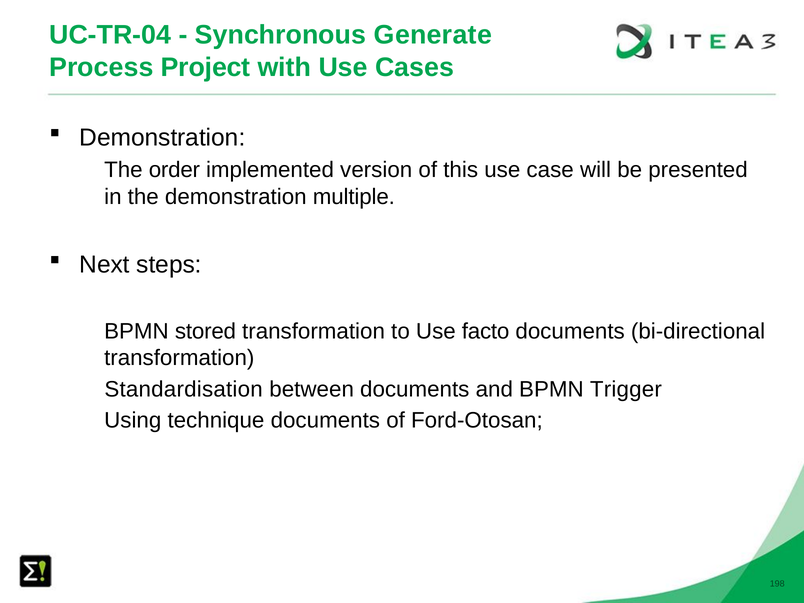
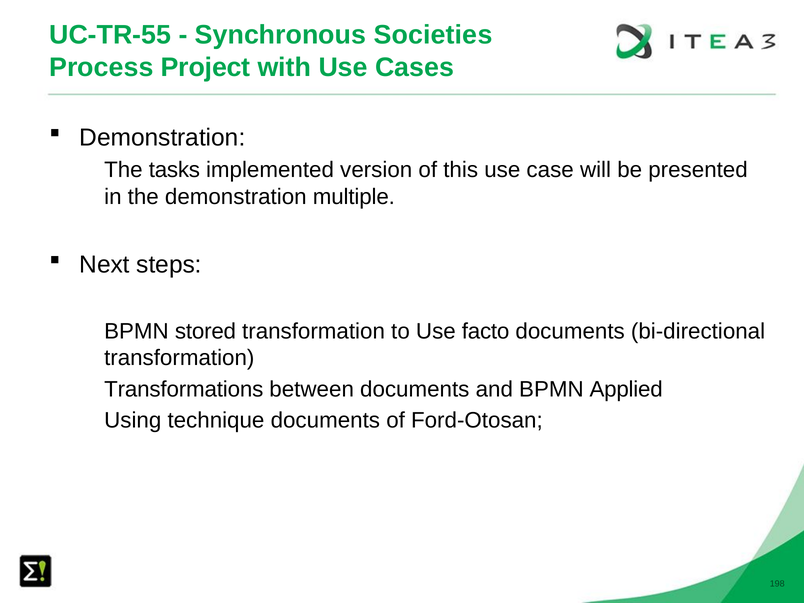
UC-TR-04: UC-TR-04 -> UC-TR-55 (110, 35)
Generate: Generate -> Societies (433, 35)
order: order -> tasks (174, 170)
Standardisation: Standardisation -> Transformations (184, 389)
Trigger: Trigger -> Applied (626, 389)
